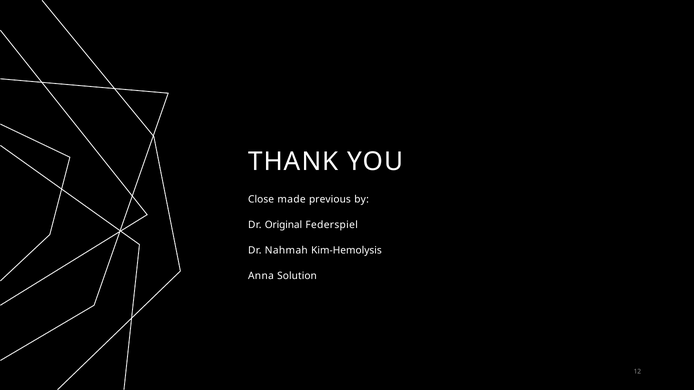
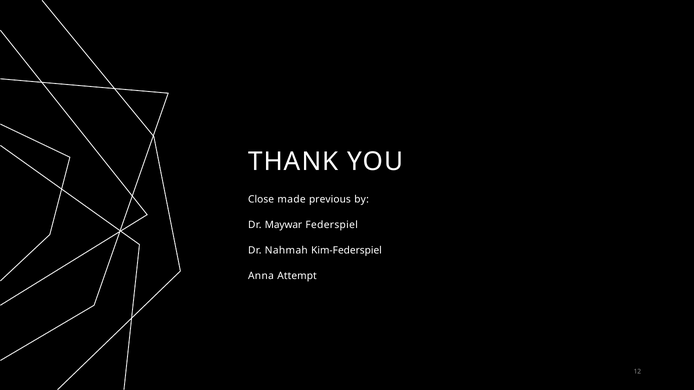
Original: Original -> Maywar (283, 225)
Kim-Hemolysis: Kim-Hemolysis -> Kim-Federspiel (346, 251)
Solution: Solution -> Attempt (297, 276)
